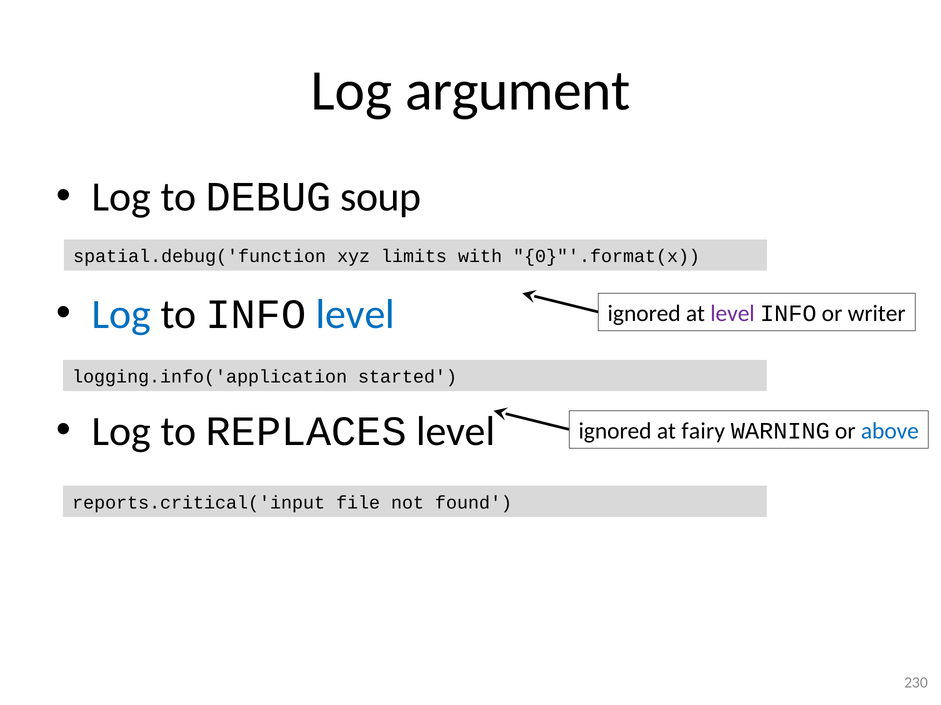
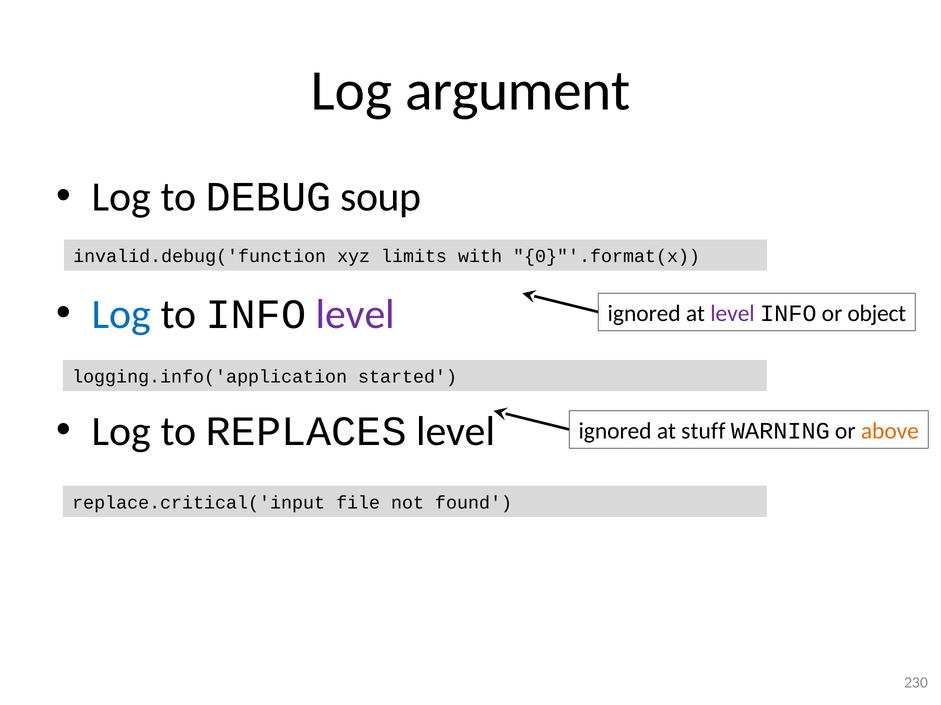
spatial.debug('function: spatial.debug('function -> invalid.debug('function (200, 257)
level colour: blue -> purple (355, 315)
writer: writer -> object (877, 314)
fairy: fairy -> stuff (703, 432)
above colour: blue -> orange (890, 432)
reports.critical('input: reports.critical('input -> replace.critical('input (199, 503)
